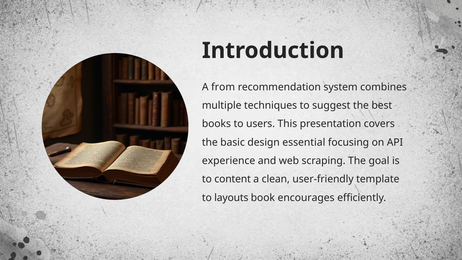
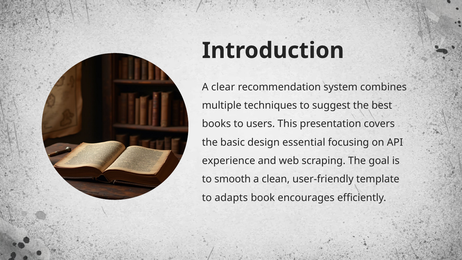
from: from -> clear (223, 87)
content: content -> smooth (233, 179)
layouts: layouts -> adapts (231, 198)
